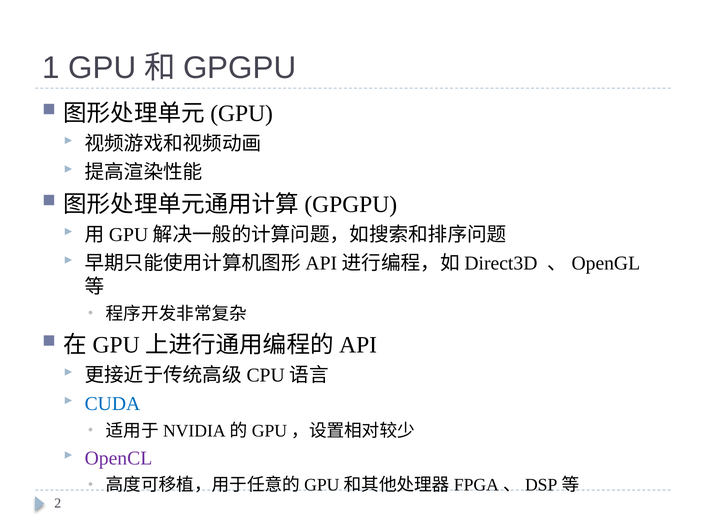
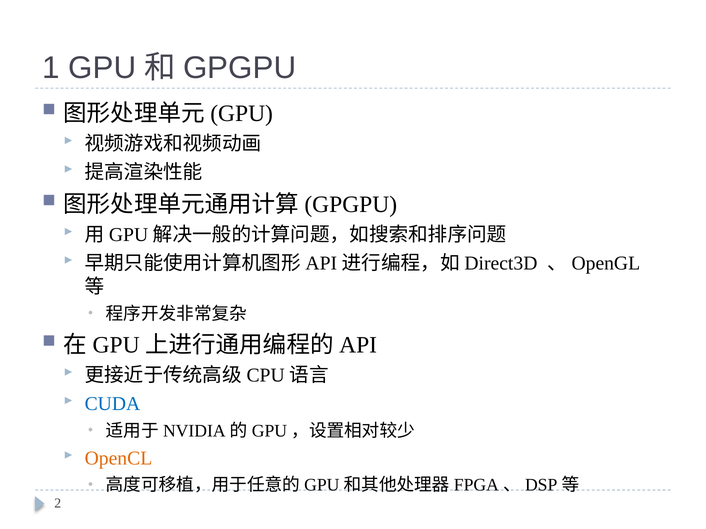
OpenCL colour: purple -> orange (118, 459)
